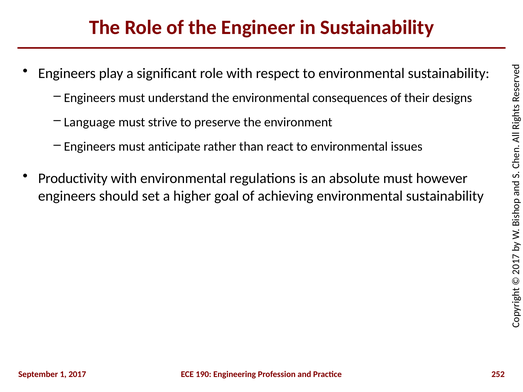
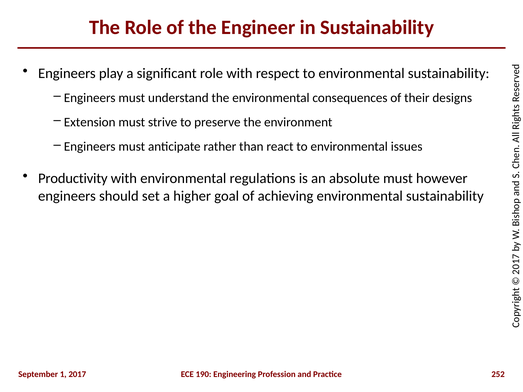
Language: Language -> Extension (90, 122)
